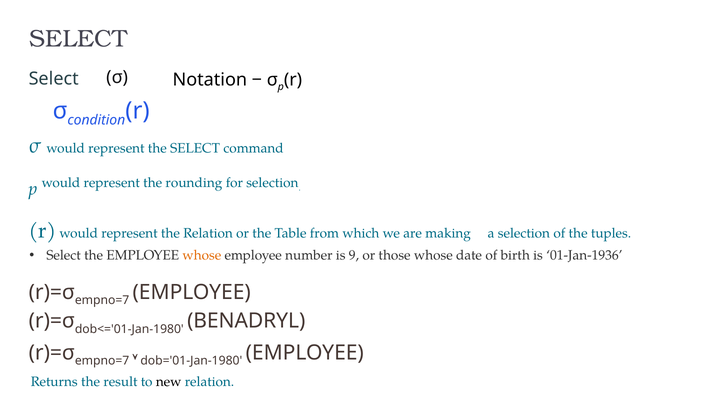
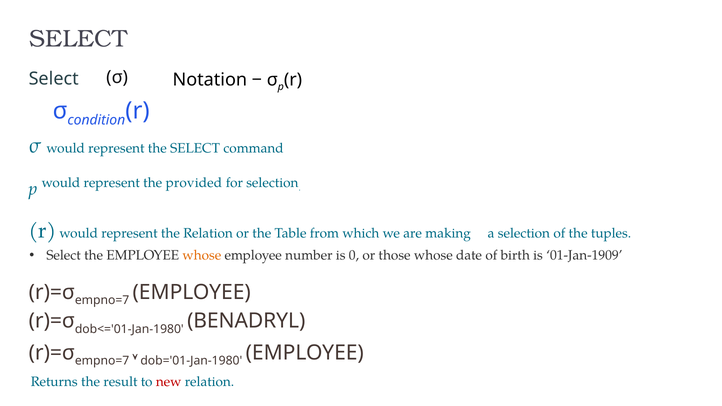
rounding: rounding -> provided (194, 183)
9: 9 -> 0 (354, 255)
01-Jan-1936: 01-Jan-1936 -> 01-Jan-1909 (584, 255)
new colour: black -> red (169, 382)
